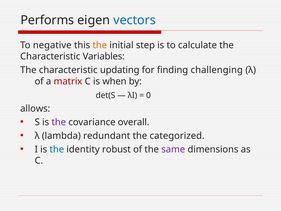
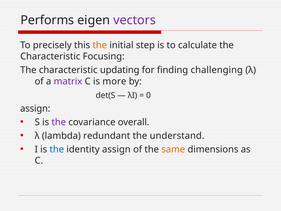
vectors colour: blue -> purple (135, 20)
negative: negative -> precisely (52, 45)
Variables: Variables -> Focusing (104, 56)
matrix colour: red -> purple (68, 81)
when: when -> more (114, 81)
allows: allows -> assign (35, 108)
categorized: categorized -> understand (177, 136)
identity robust: robust -> assign (116, 149)
same colour: purple -> orange (173, 149)
